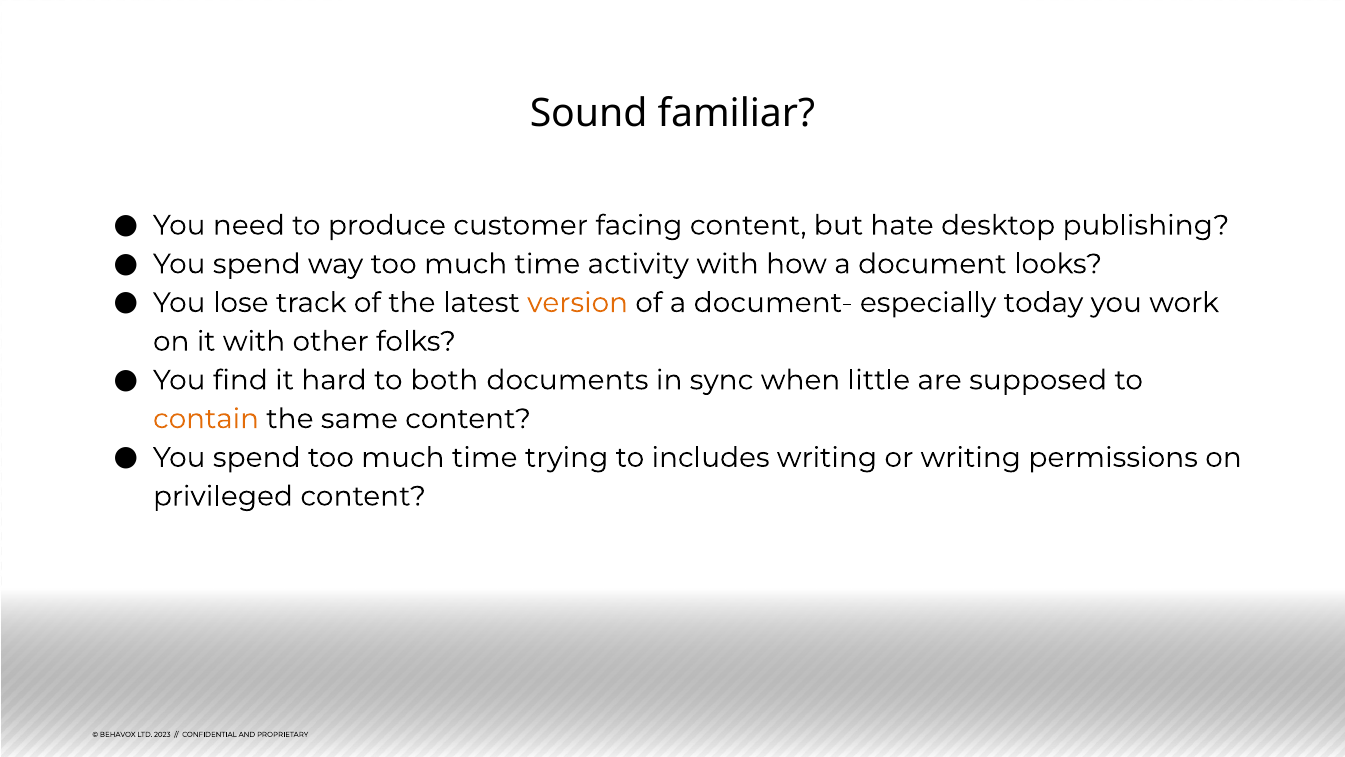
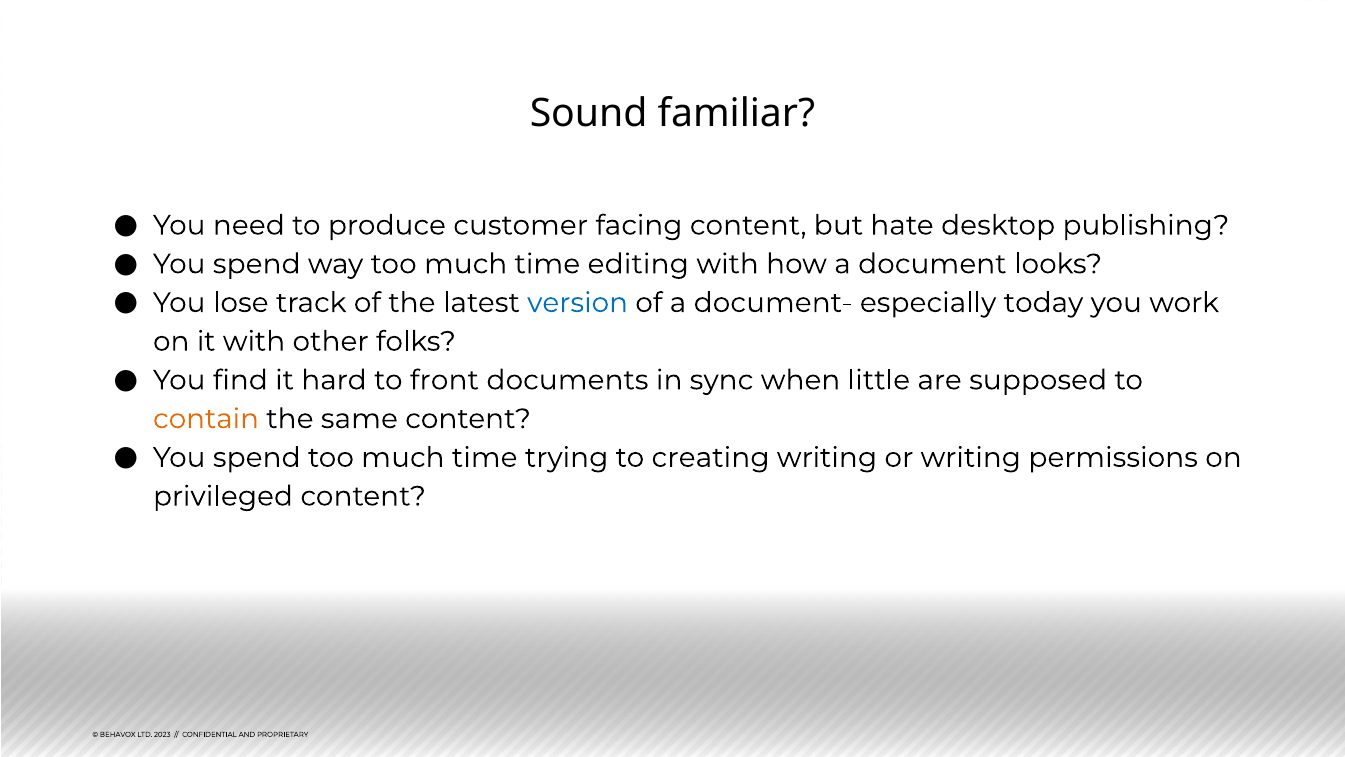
activity: activity -> editing (638, 264)
version colour: orange -> blue (578, 303)
both: both -> front (444, 380)
includes: includes -> creating (711, 457)
